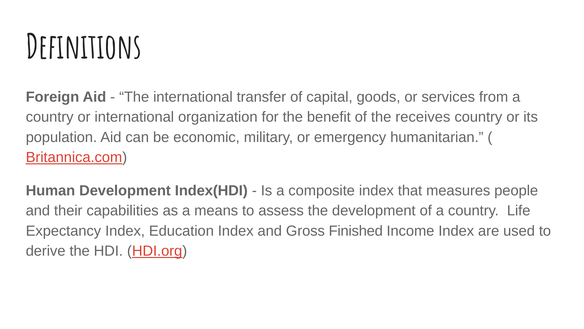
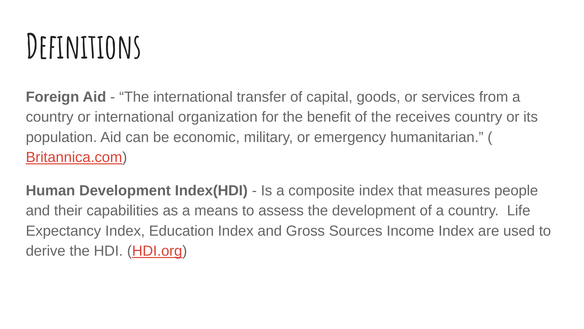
Finished: Finished -> Sources (356, 231)
